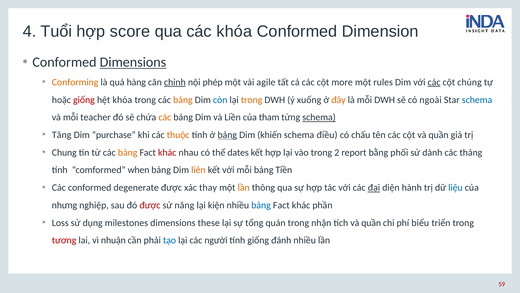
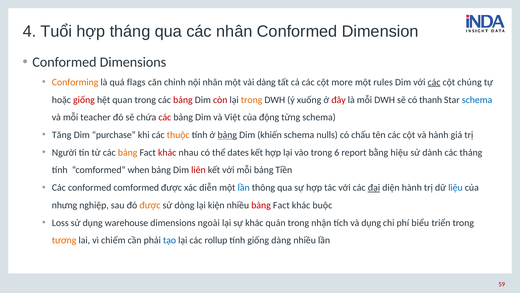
hợp score: score -> tháng (130, 31)
các khóa: khóa -> nhân (234, 31)
Dimensions underline: present -> none (133, 62)
hàng: hàng -> flags (136, 82)
chỉnh underline: present -> none (175, 82)
nội phép: phép -> nhân (213, 82)
vài agile: agile -> dàng (266, 82)
hệt khóa: khóa -> quan (122, 100)
bảng colour: orange -> red (183, 100)
còn colour: blue -> red (220, 100)
đây colour: orange -> red (339, 100)
ngoài: ngoài -> thanh (431, 100)
các colour: orange -> red (165, 117)
Liền: Liền -> Việt (233, 117)
tham: tham -> động (269, 117)
schema underline: present -> none (319, 117)
điều: điều -> nulls (327, 135)
cột và quần: quần -> hành (439, 135)
Chung: Chung -> Người (64, 152)
2: 2 -> 6 (337, 152)
phối: phối -> hiệu (399, 152)
liên colour: orange -> red (198, 170)
conformed degenerate: degenerate -> comformed (136, 187)
thay: thay -> diễn (208, 187)
lần colour: orange -> blue (244, 187)
được colour: red -> orange (150, 205)
năng: năng -> dòng (184, 205)
bảng colour: blue -> red (261, 205)
phần: phần -> buộc (322, 205)
milestones: milestones -> warehouse (127, 222)
these: these -> ngoài (209, 222)
sự tổng: tổng -> khác (254, 222)
tích và quần: quần -> dụng (371, 222)
tương colour: red -> orange (64, 240)
nhuận: nhuận -> chiếm (113, 240)
người: người -> rollup (216, 240)
giống đánh: đánh -> dàng (281, 240)
